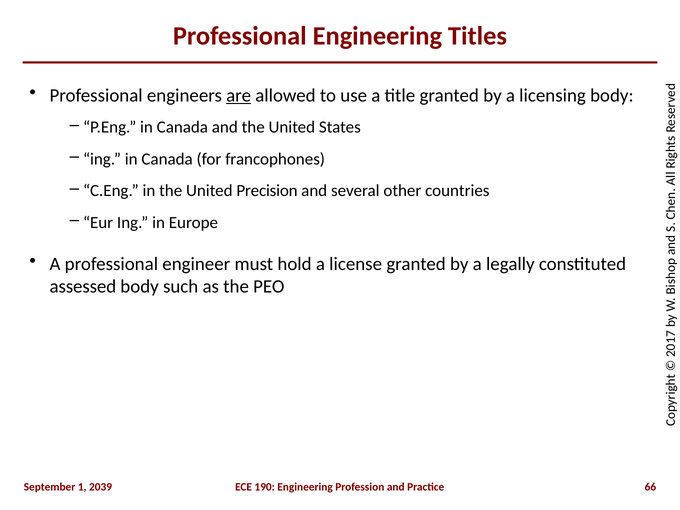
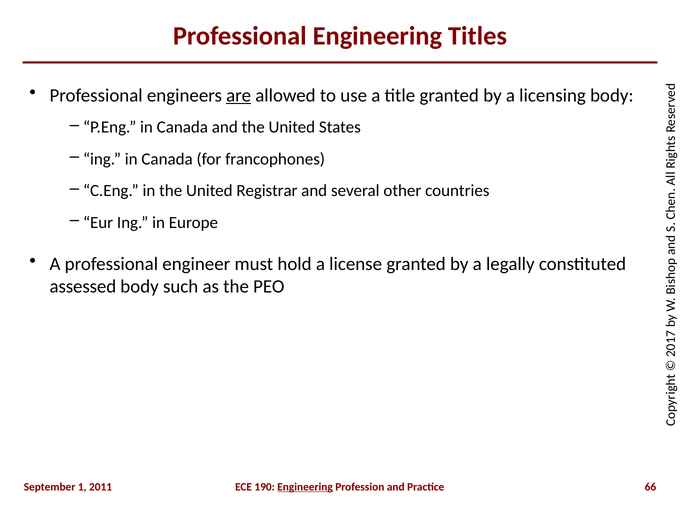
Precision: Precision -> Registrar (267, 191)
2039: 2039 -> 2011 (101, 487)
Engineering underline: none -> present (305, 487)
